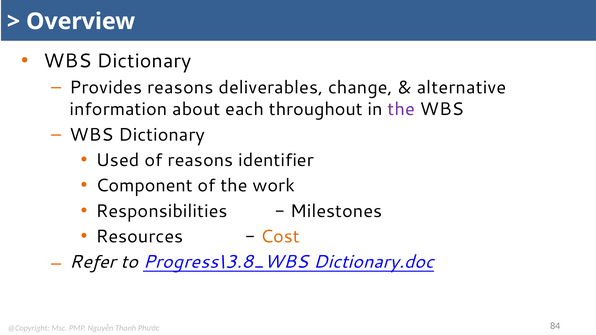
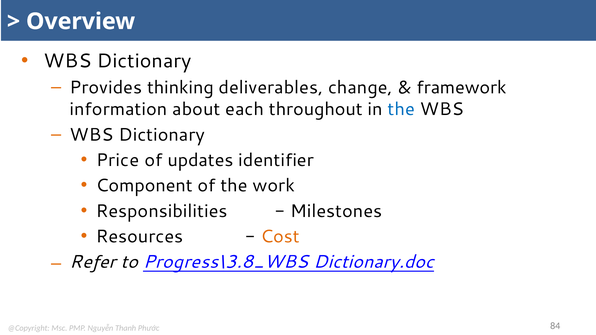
Provides reasons: reasons -> thinking (180, 87)
alternative: alternative -> framework (462, 87)
the colour: purple -> blue (401, 109)
Used: Used -> Price (118, 160)
of reasons: reasons -> updates (201, 160)
